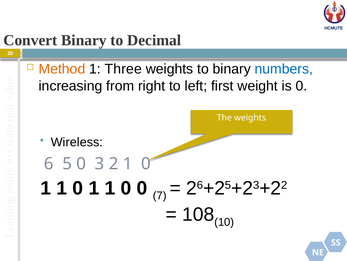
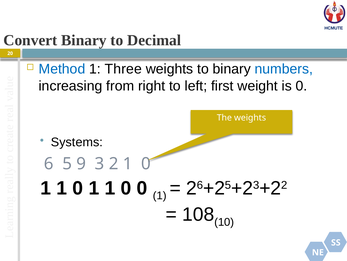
Method colour: orange -> blue (62, 69)
Wireless: Wireless -> Systems (77, 142)
5 0: 0 -> 9 (81, 163)
0 0 7: 7 -> 1 (160, 195)
